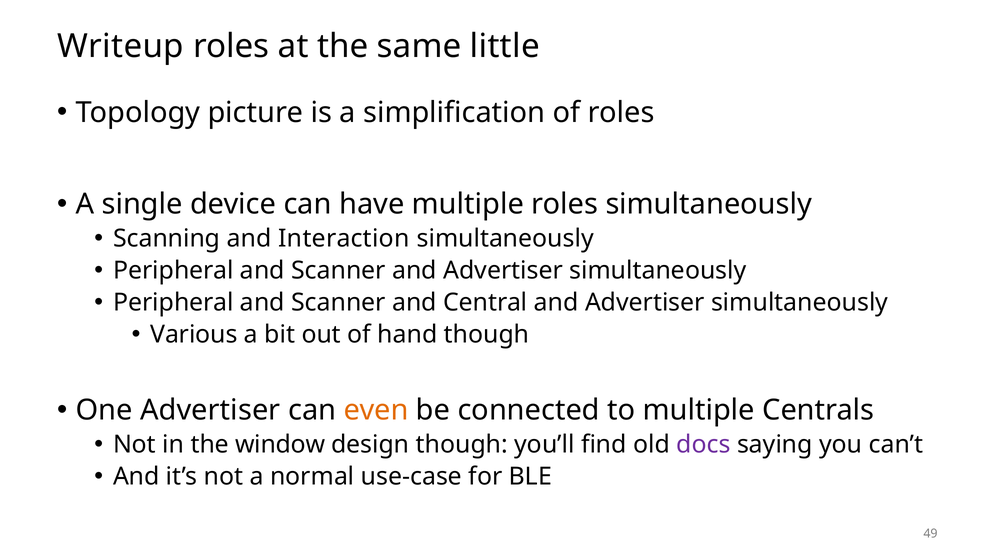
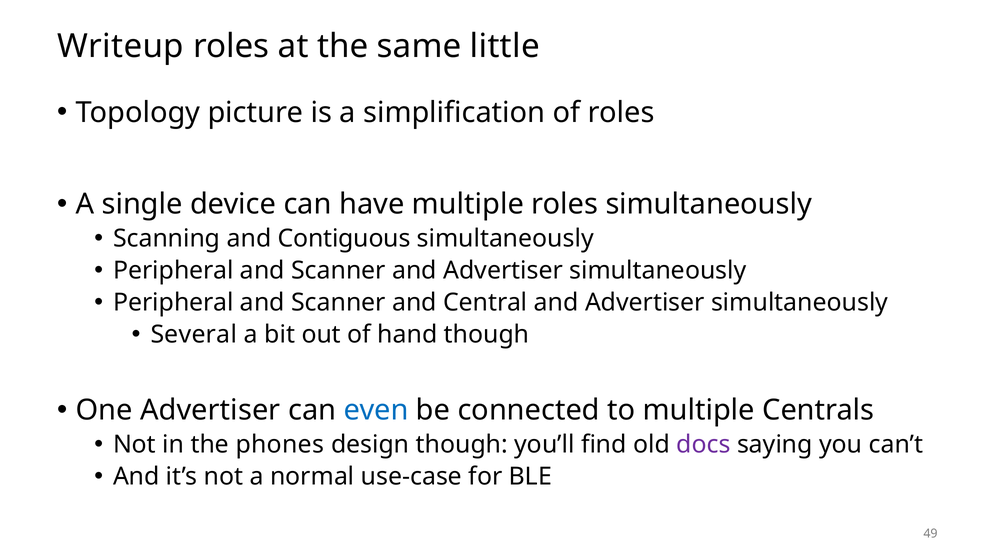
Interaction: Interaction -> Contiguous (344, 238)
Various: Various -> Several (194, 334)
even colour: orange -> blue (376, 410)
window: window -> phones (280, 444)
